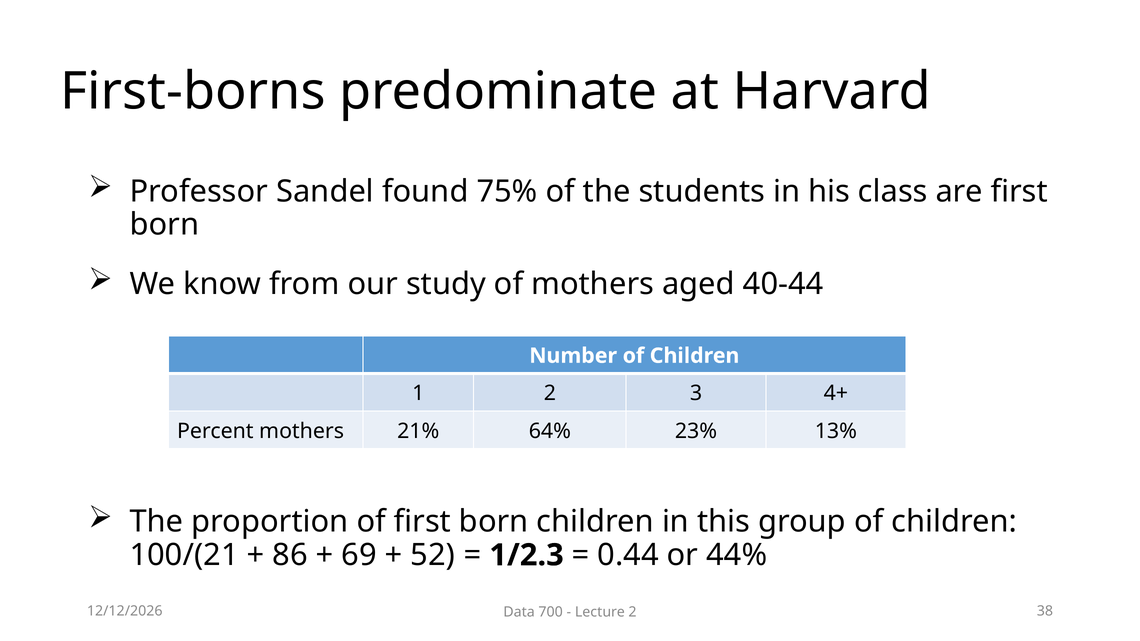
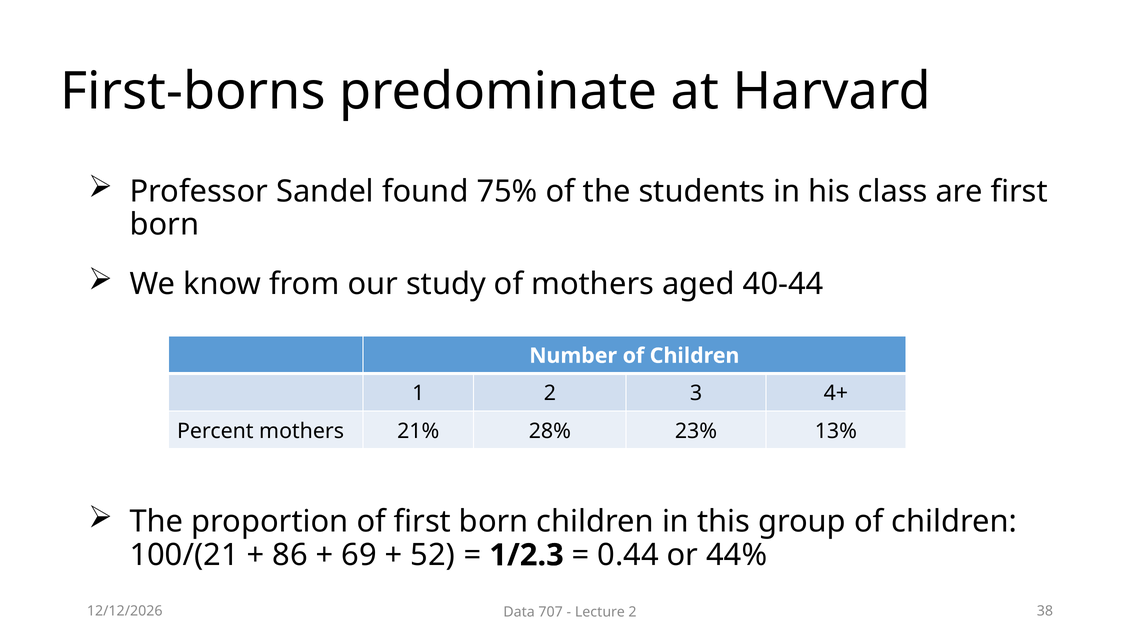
64%: 64% -> 28% (550, 431)
700: 700 -> 707 (551, 612)
